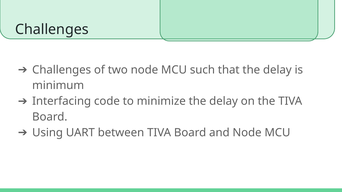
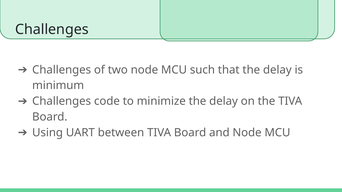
Interfacing: Interfacing -> Challenges (62, 101)
